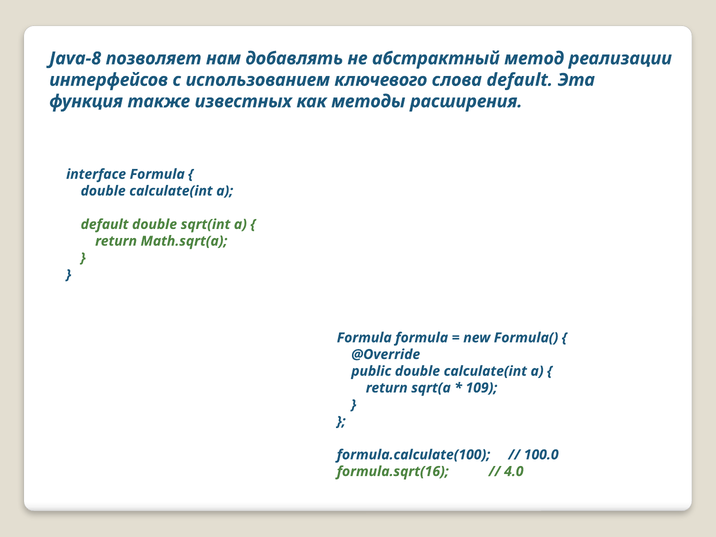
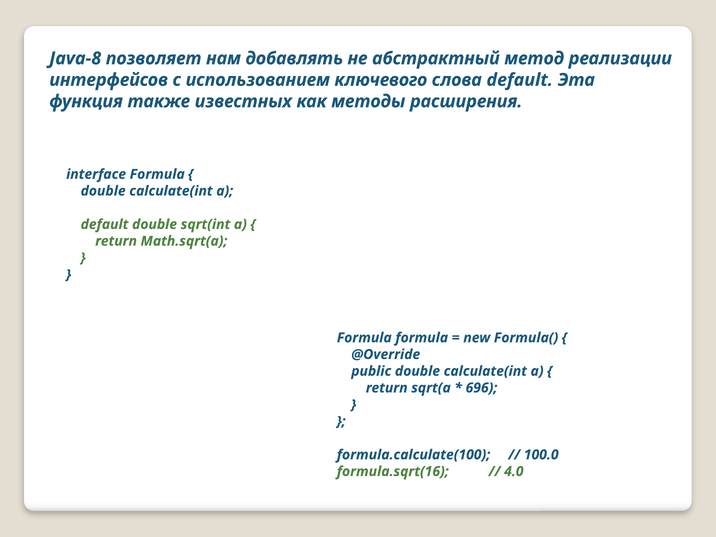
109: 109 -> 696 (481, 388)
